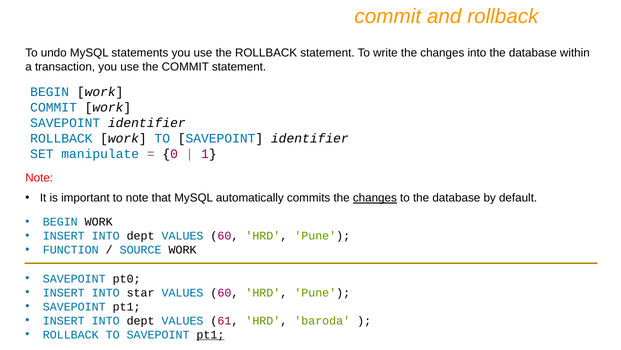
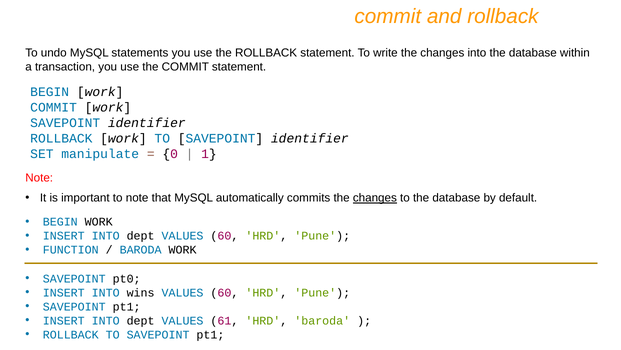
SOURCE: SOURCE -> BARODA (141, 249)
star: star -> wins (141, 292)
pt1 underline: present -> none (210, 334)
